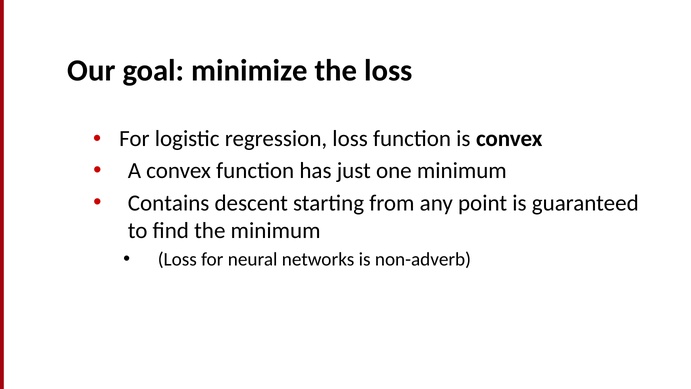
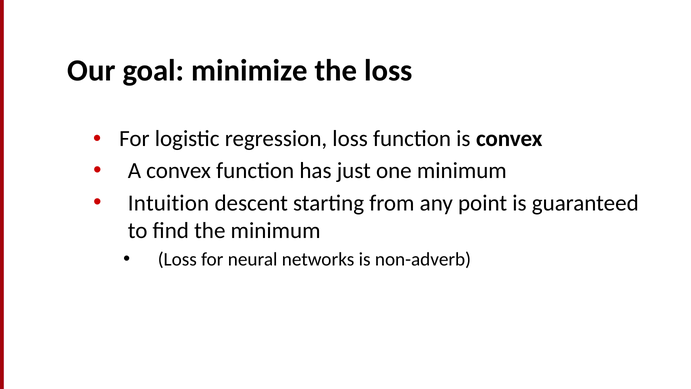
Contains: Contains -> Intuition (169, 203)
